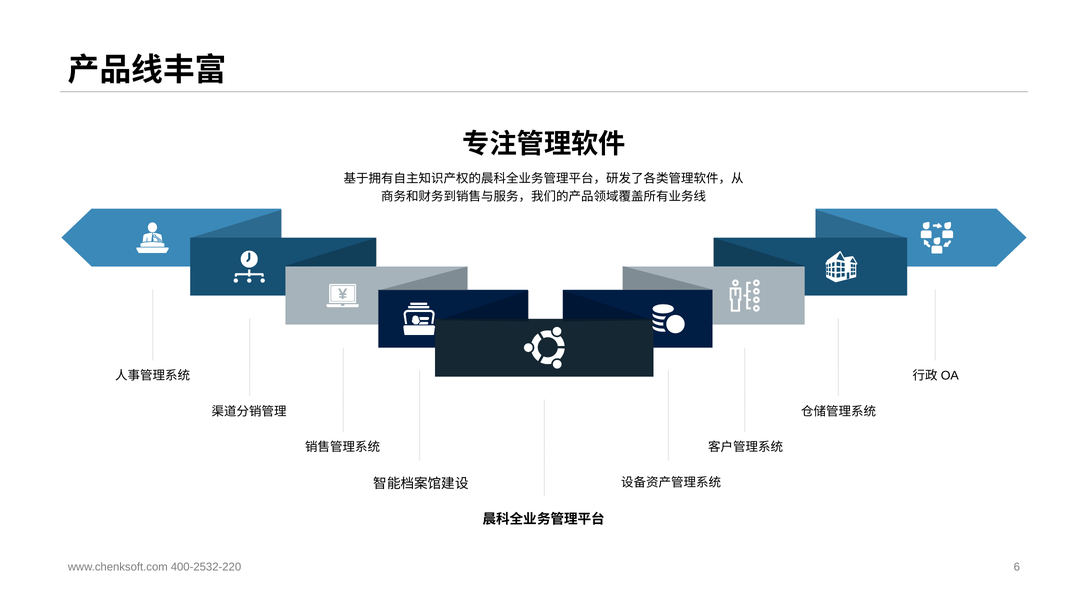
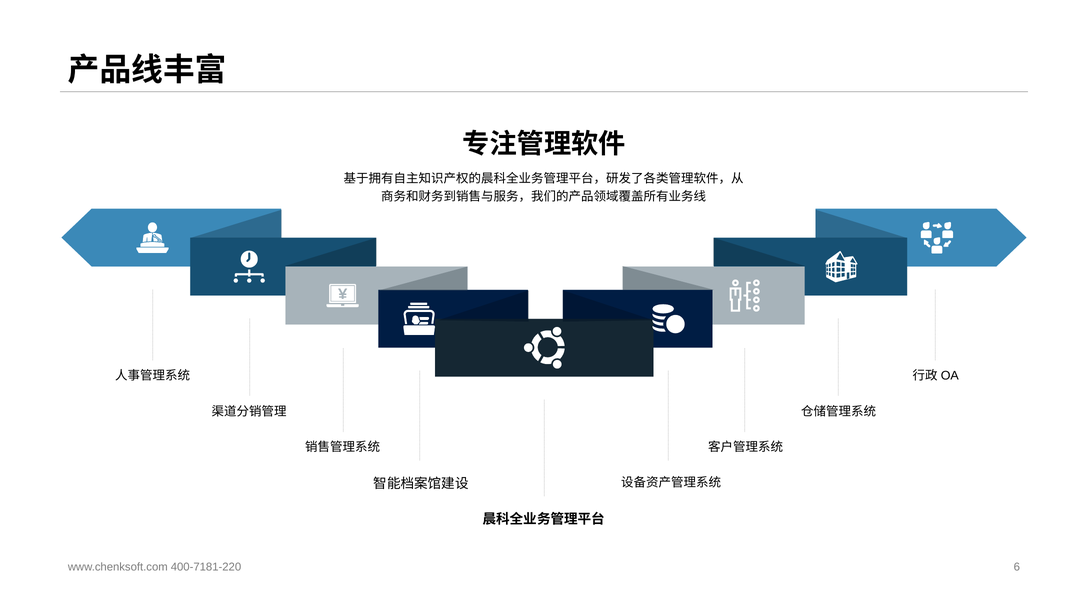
400-2532-220: 400-2532-220 -> 400-7181-220 (206, 567)
